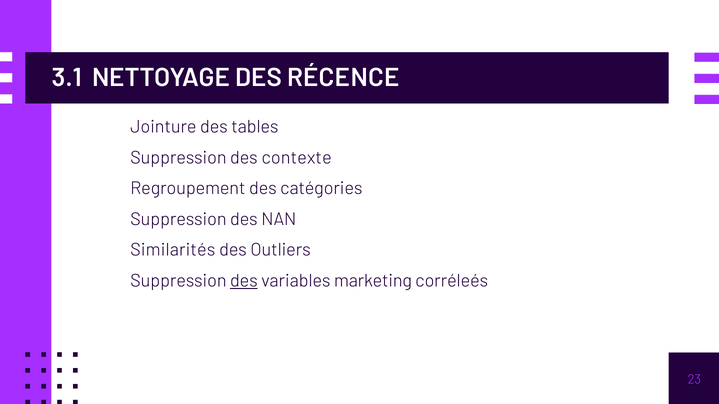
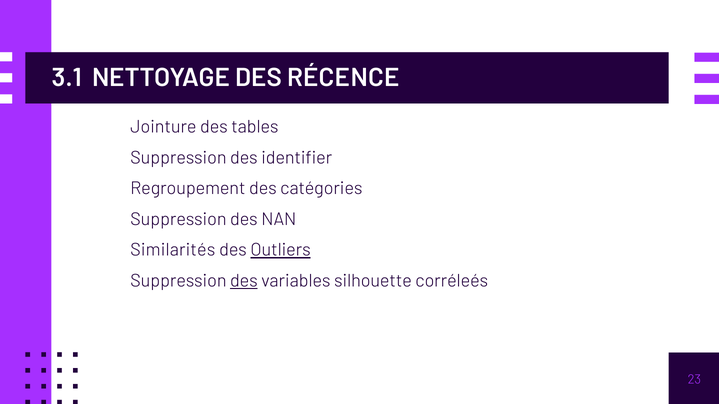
contexte: contexte -> identifier (297, 158)
Outliers underline: none -> present (281, 250)
marketing: marketing -> silhouette (373, 281)
